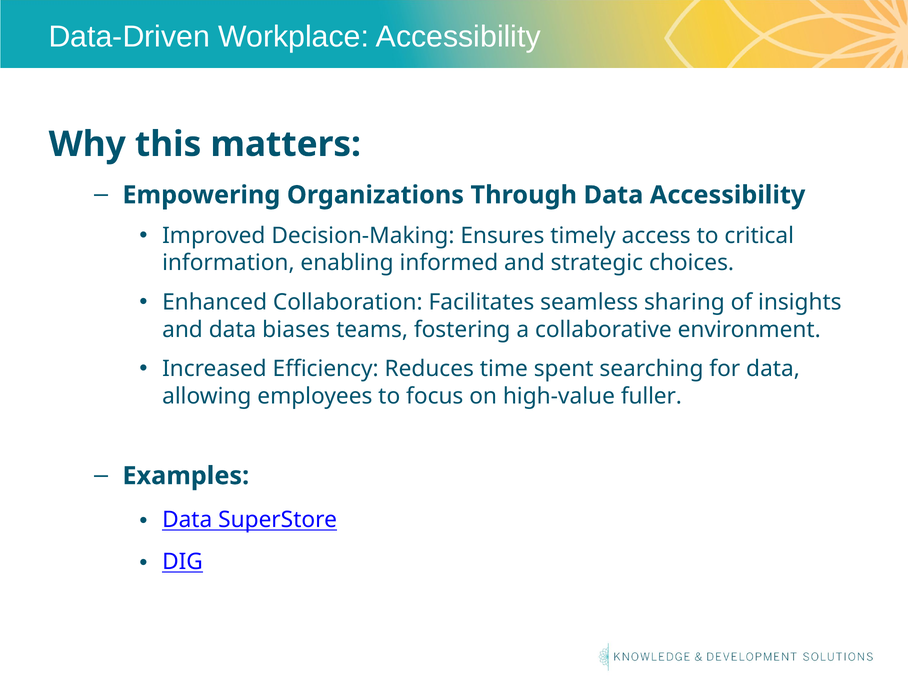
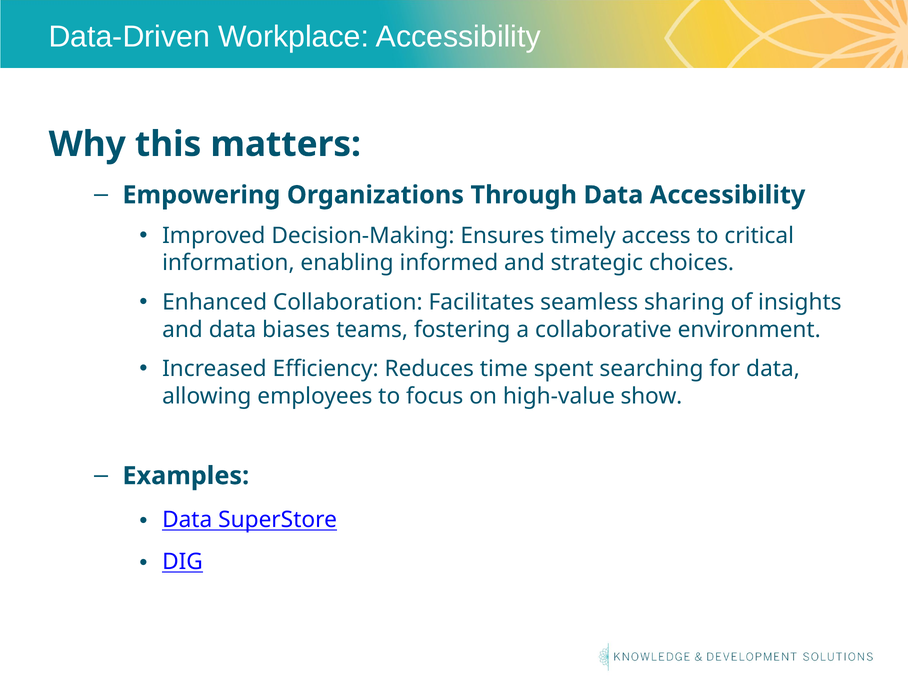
fuller: fuller -> show (651, 396)
